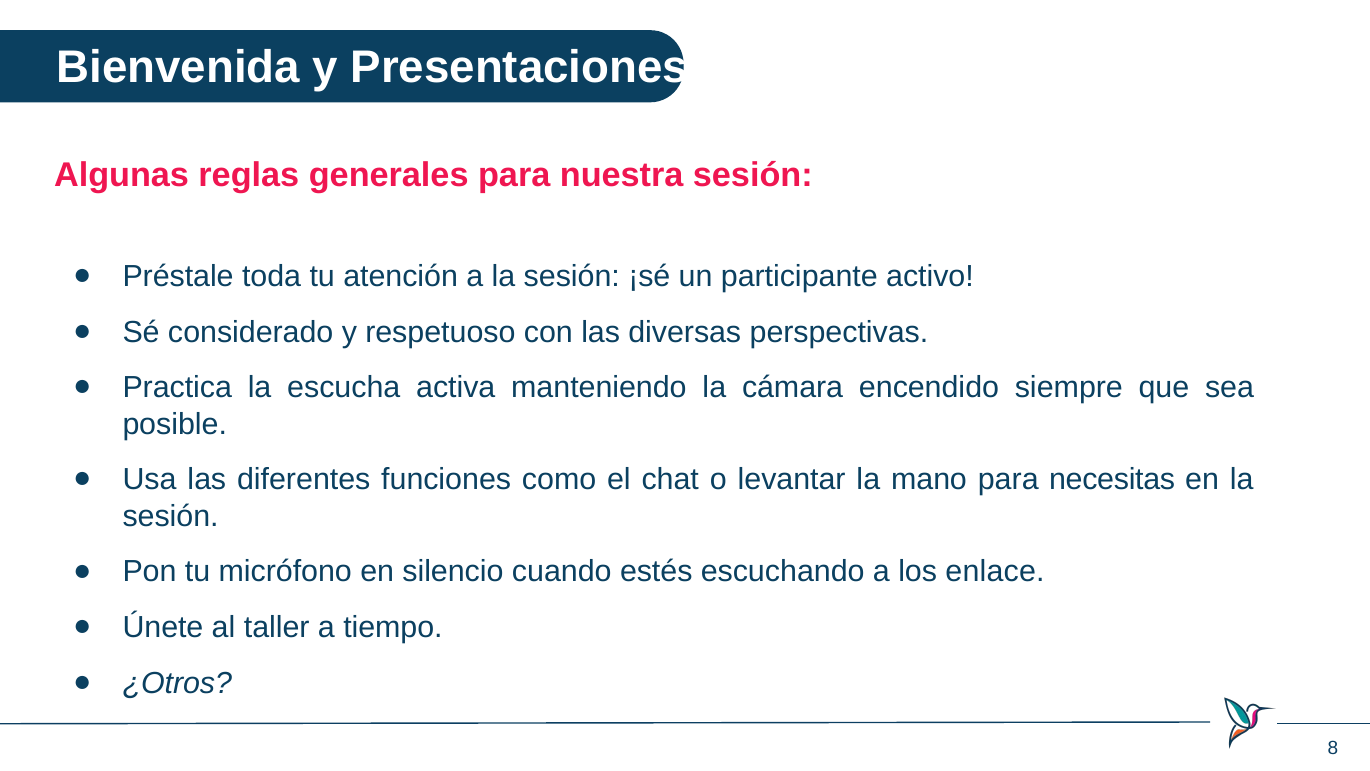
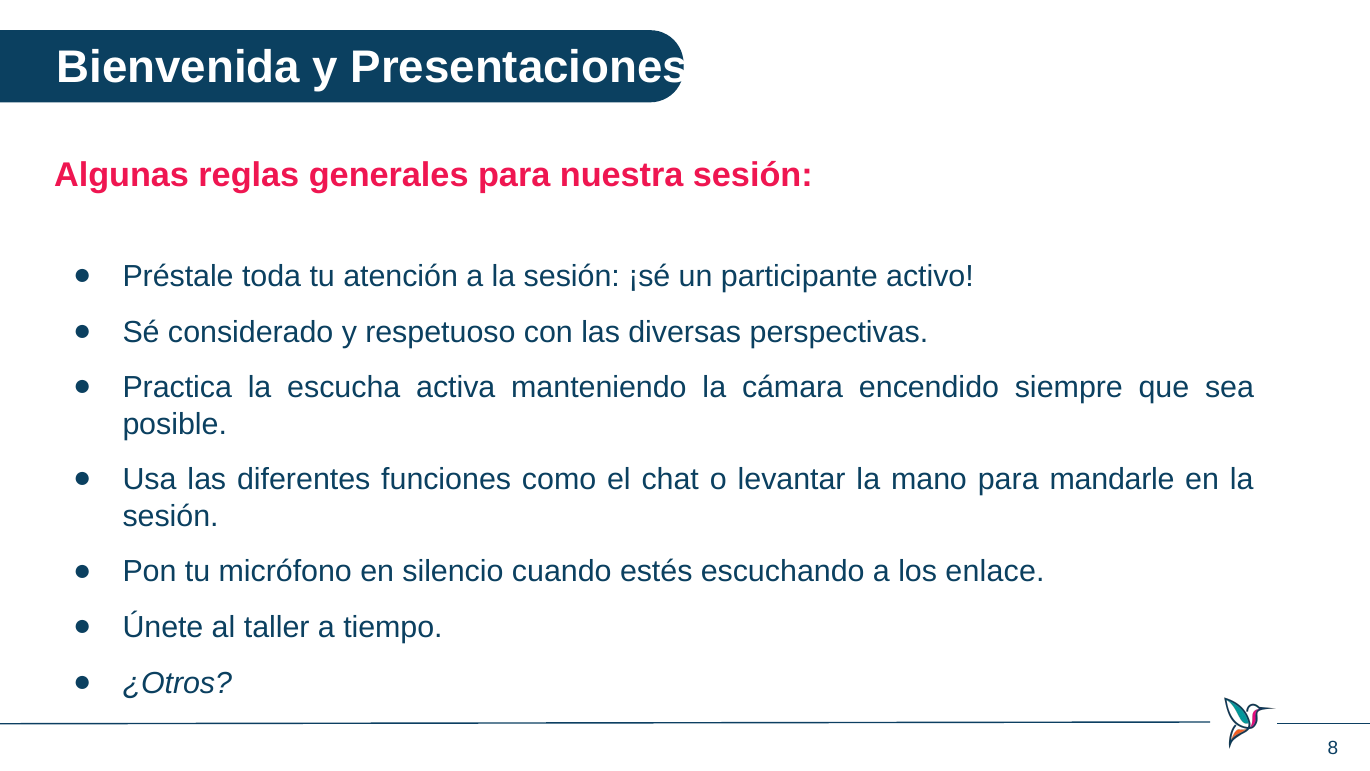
necesitas: necesitas -> mandarle (1112, 479)
